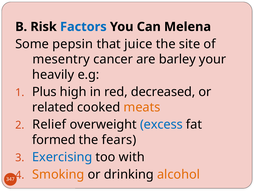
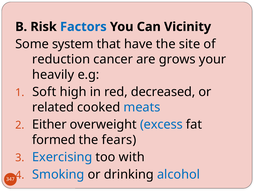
Melena: Melena -> Vicinity (188, 27)
pepsin: pepsin -> system (73, 44)
juice: juice -> have (138, 44)
mesentry: mesentry -> reduction (61, 59)
barley: barley -> grows (177, 59)
Plus: Plus -> Soft (44, 92)
meats colour: orange -> blue (142, 107)
Relief: Relief -> Either (49, 124)
Smoking colour: orange -> blue (58, 174)
alcohol colour: orange -> blue (179, 174)
